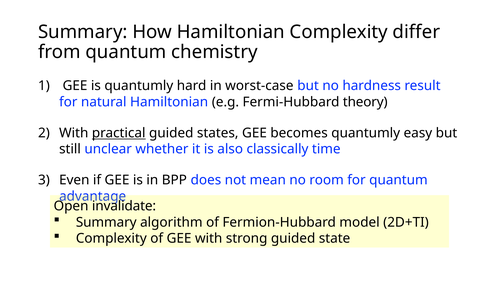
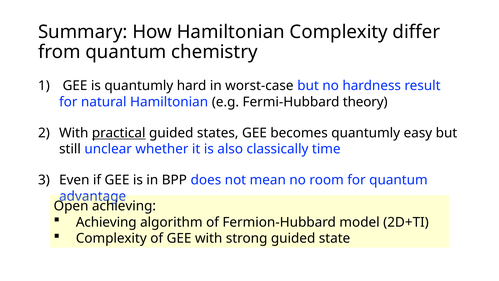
Open invalidate: invalidate -> achieving (124, 206)
Summary: Summary -> Achieving (106, 222)
